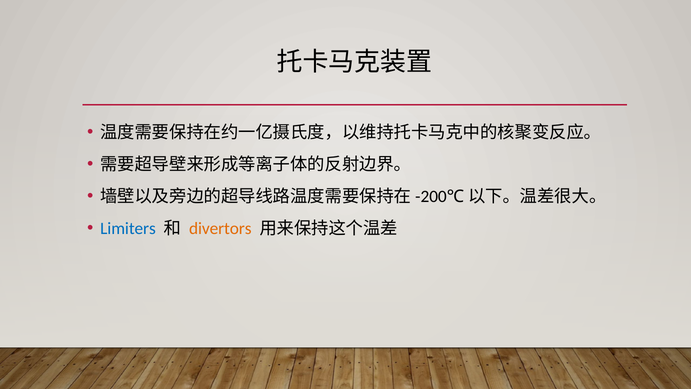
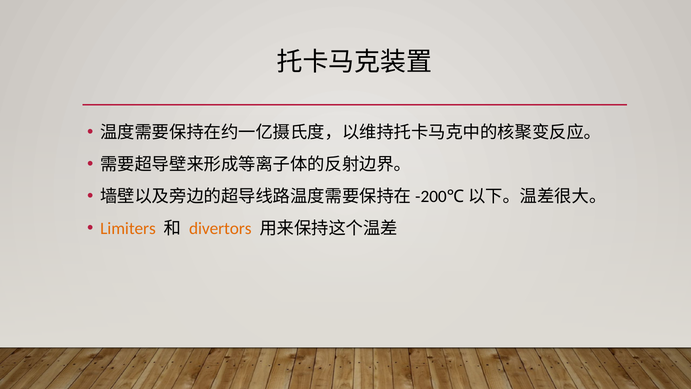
Limiters colour: blue -> orange (128, 229)
